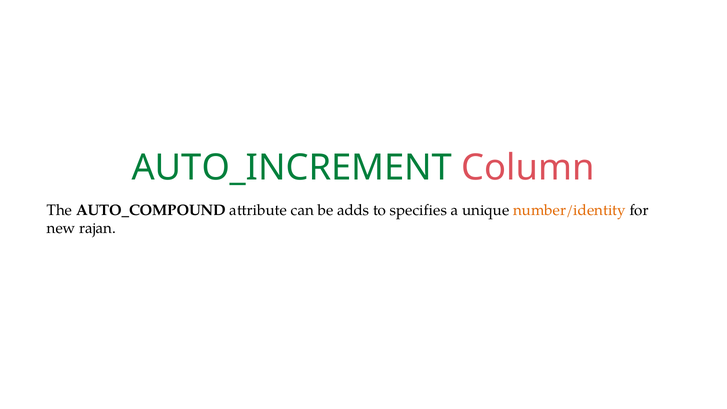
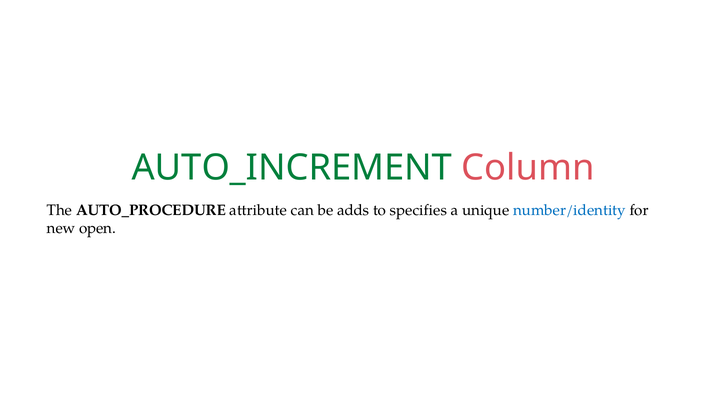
AUTO_COMPOUND: AUTO_COMPOUND -> AUTO_PROCEDURE (151, 210)
number/identity colour: orange -> blue (569, 210)
rajan: rajan -> open (98, 228)
